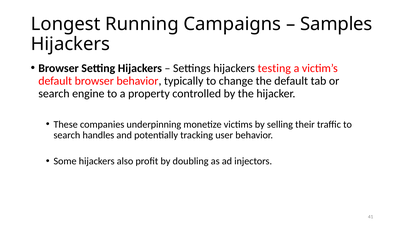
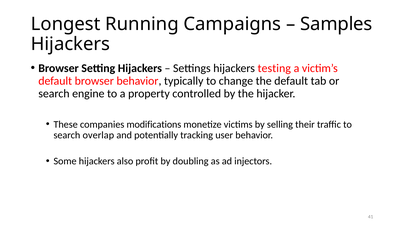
underpinning: underpinning -> modifications (154, 125)
handles: handles -> overlap (98, 135)
